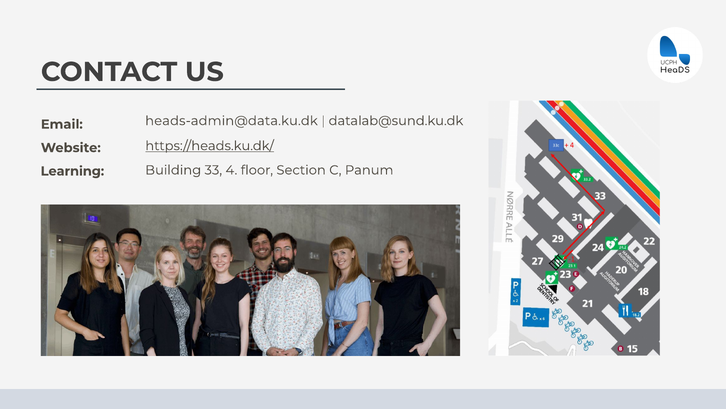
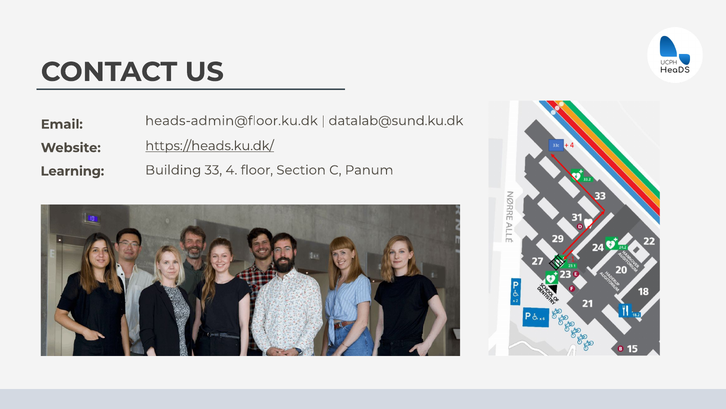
heads-admin@data.ku.dk: heads-admin@data.ku.dk -> heads-admin@floor.ku.dk (231, 121)
